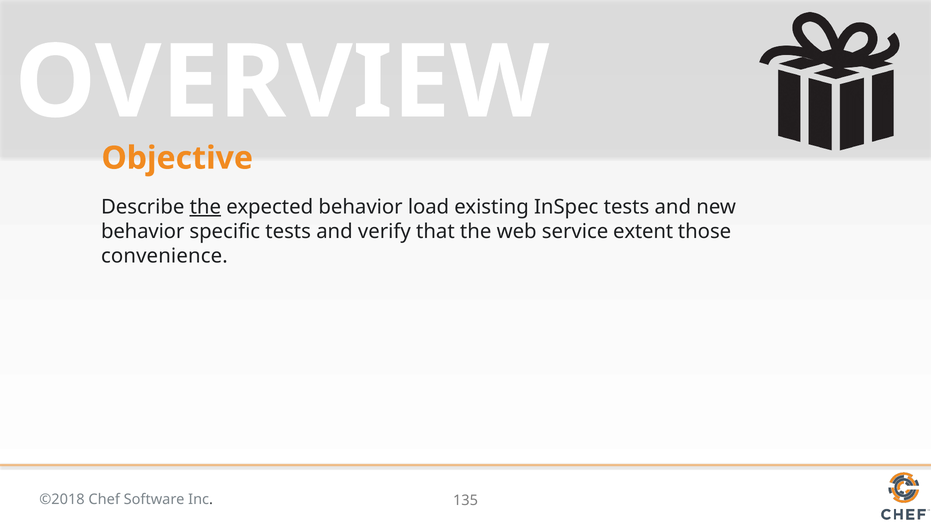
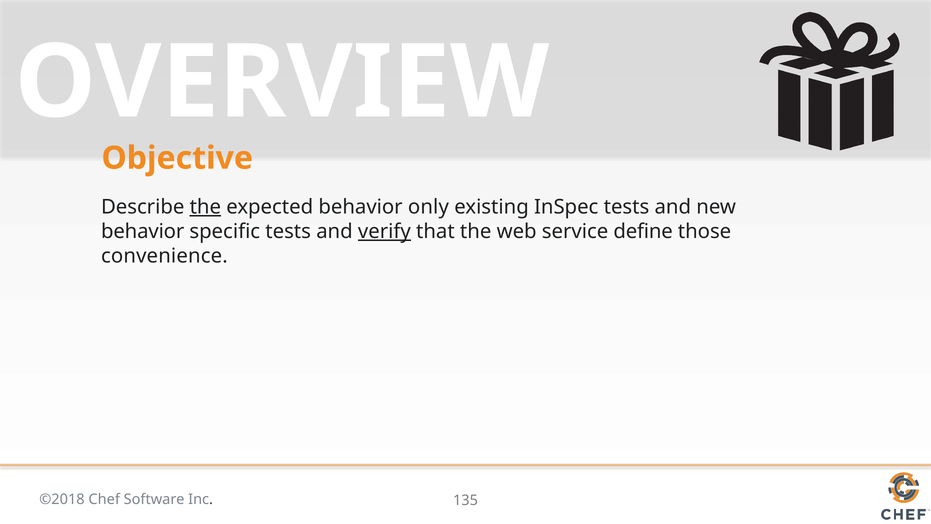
load: load -> only (428, 207)
verify underline: none -> present (384, 231)
extent: extent -> define (643, 231)
